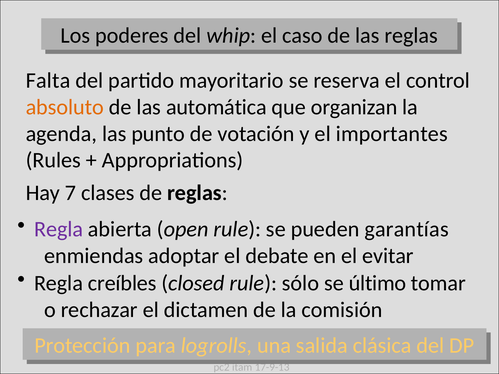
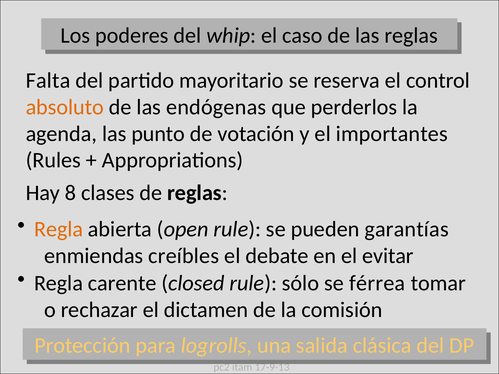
automática: automática -> endógenas (216, 107)
organizan: organizan -> perderlos (354, 107)
7: 7 -> 8 (70, 193)
Regla colour: purple -> orange (59, 229)
adoptar: adoptar -> creíbles (184, 256)
creíbles: creíbles -> carente (122, 283)
último: último -> férrea (377, 283)
